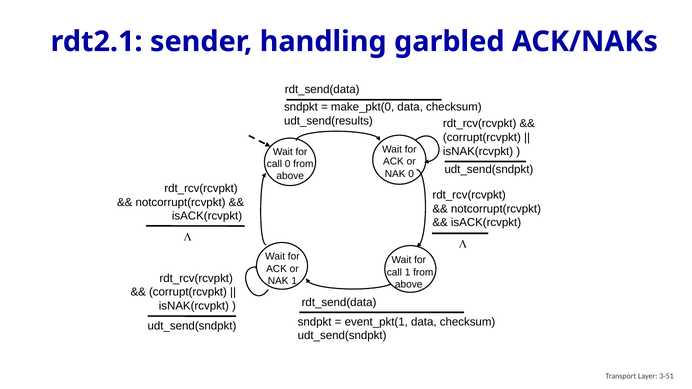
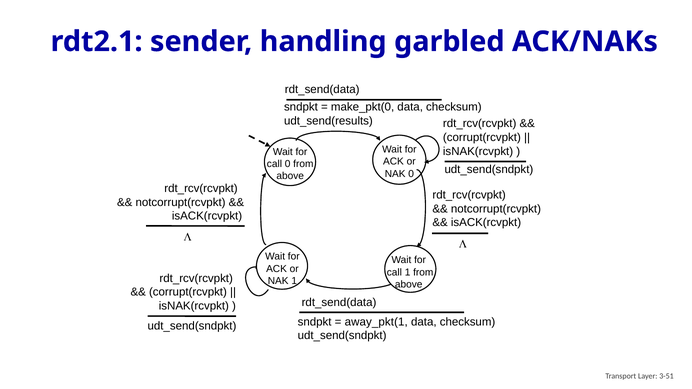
event_pkt(1: event_pkt(1 -> away_pkt(1 (376, 322)
